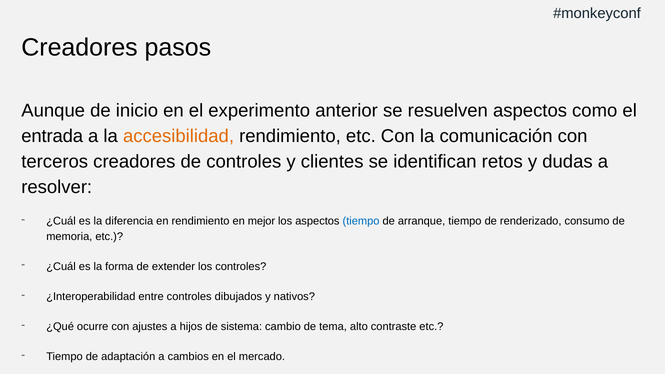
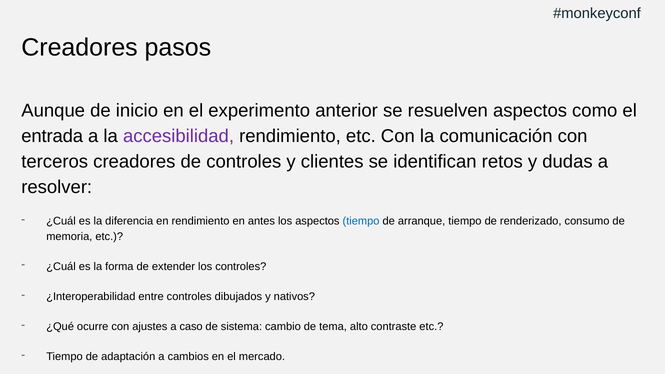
accesibilidad colour: orange -> purple (179, 136)
mejor: mejor -> antes (261, 221)
hijos: hijos -> caso (191, 327)
